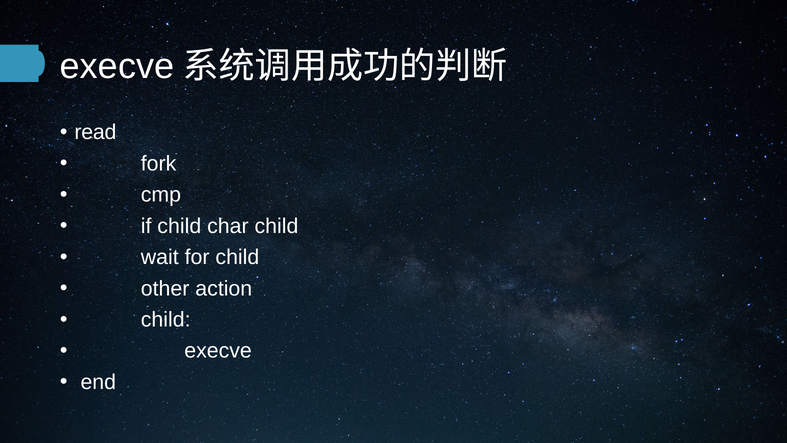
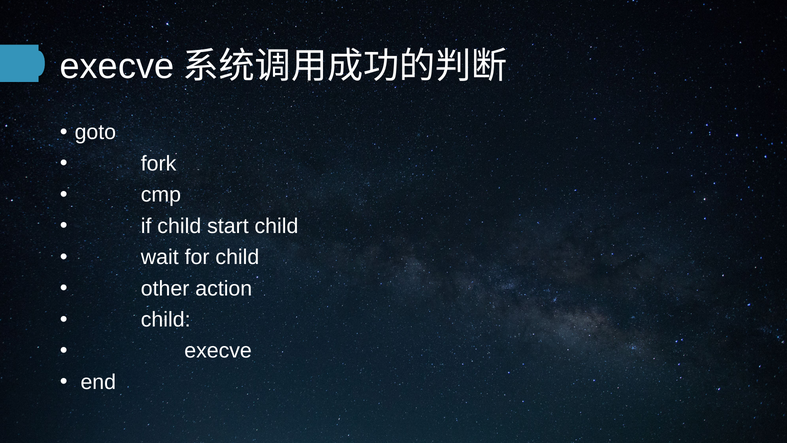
read: read -> goto (95, 132)
char: char -> start (228, 226)
